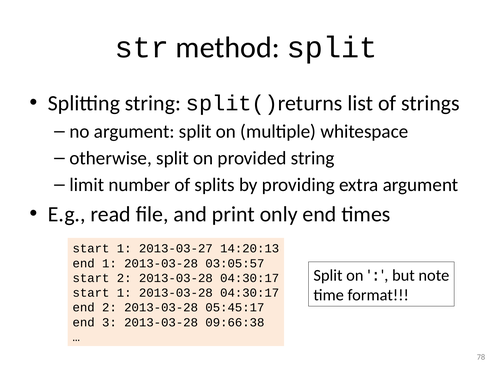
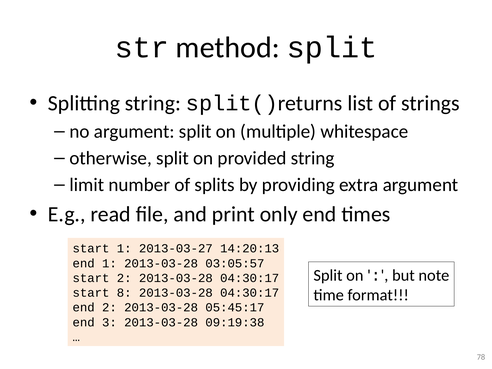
1: 1 -> 8 (124, 293)
09:66:38: 09:66:38 -> 09:19:38 (235, 322)
